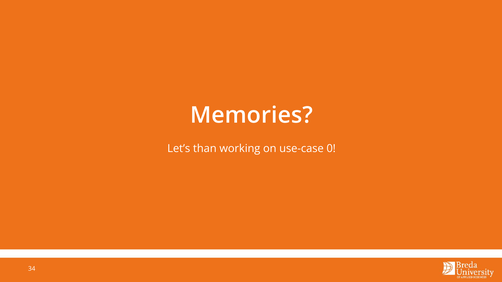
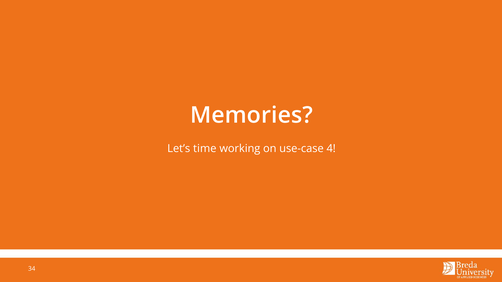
than: than -> time (205, 149)
0: 0 -> 4 (331, 149)
